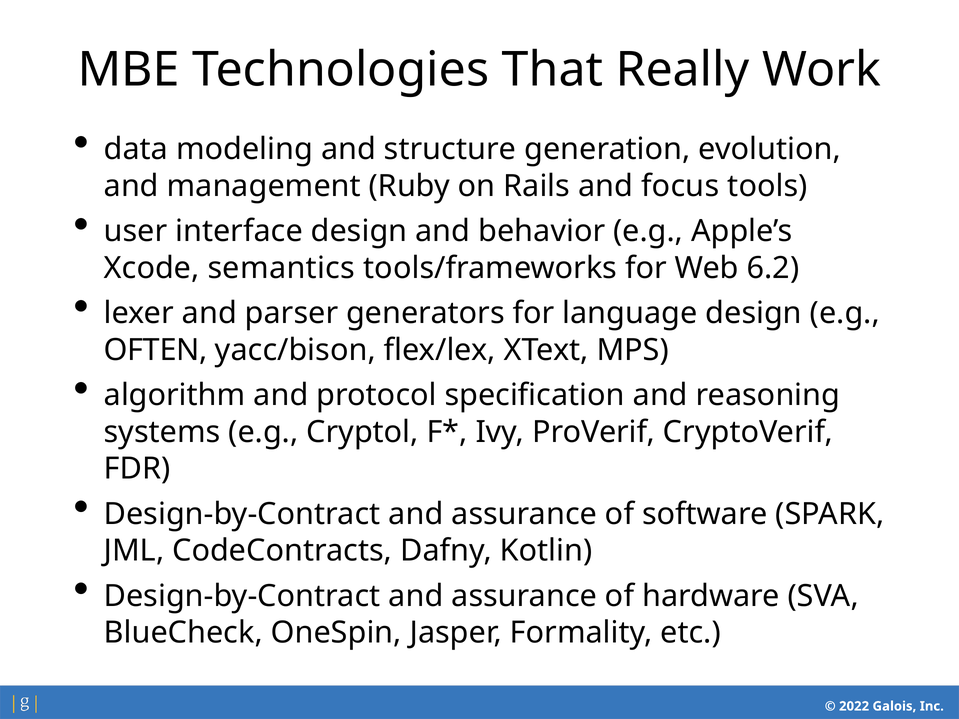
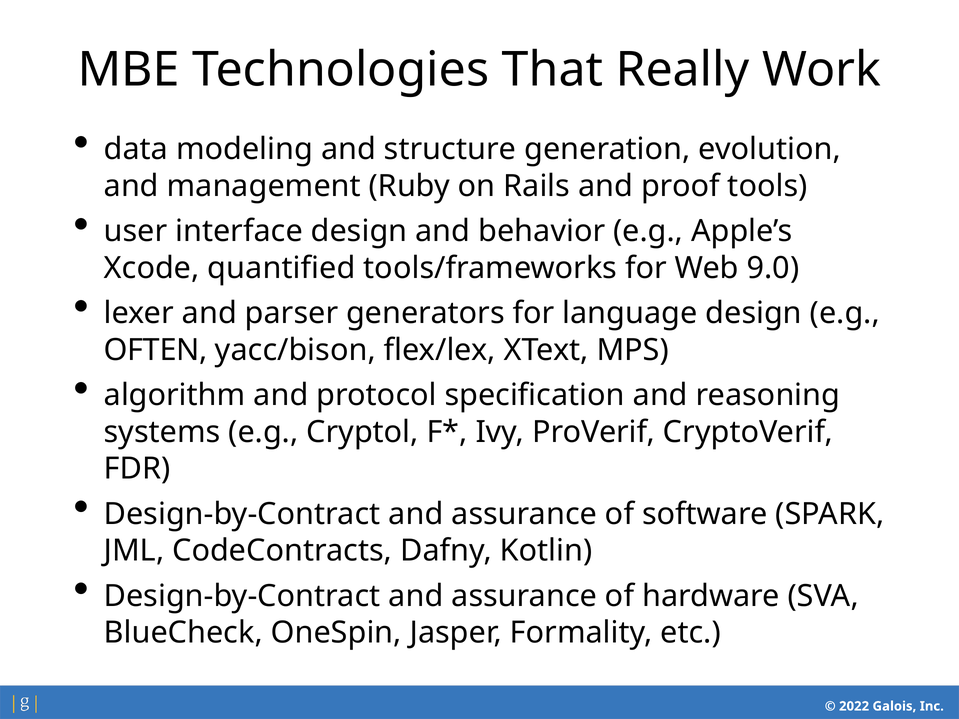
focus: focus -> proof (680, 186)
semantics: semantics -> quantified (281, 268)
6.2: 6.2 -> 9.0 (773, 268)
